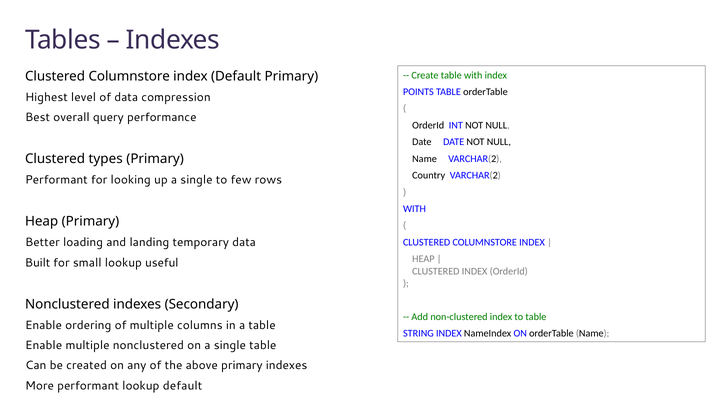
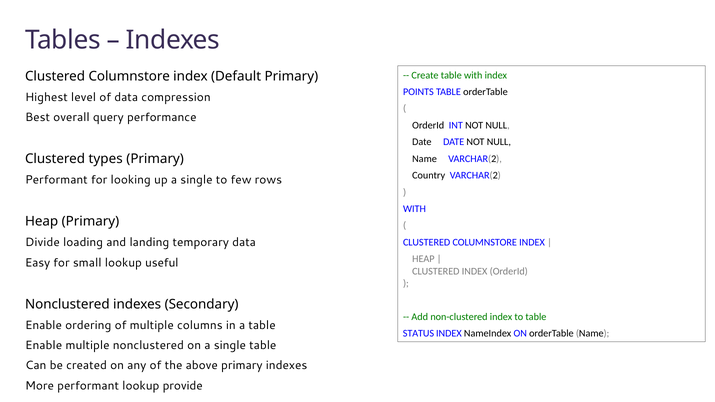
Better: Better -> Divide (42, 243)
Built: Built -> Easy (38, 263)
STRING: STRING -> STATUS (418, 334)
lookup default: default -> provide (183, 386)
